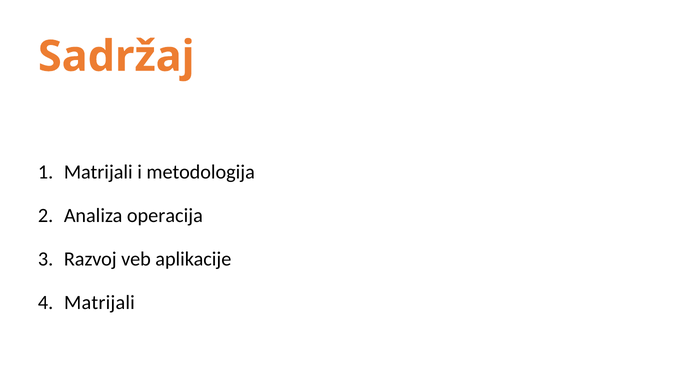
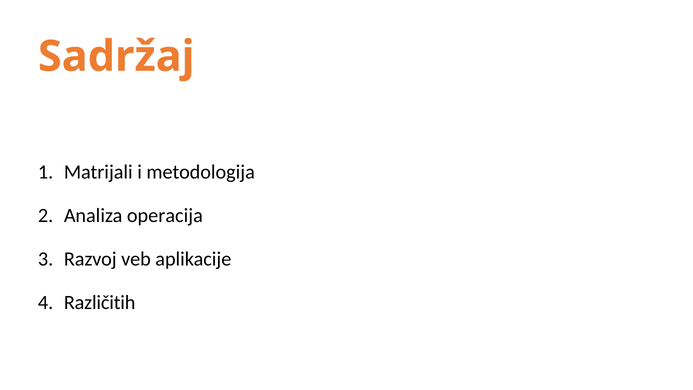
Matrijali: Matrijali -> Različitih (100, 303)
